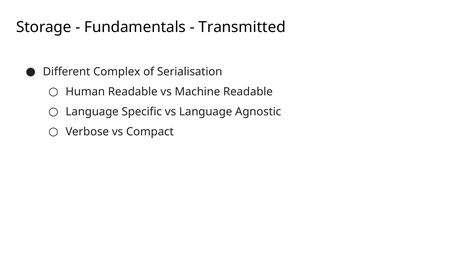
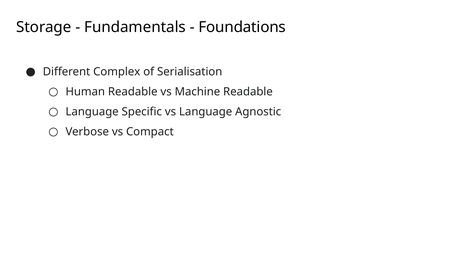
Transmitted: Transmitted -> Foundations (242, 27)
